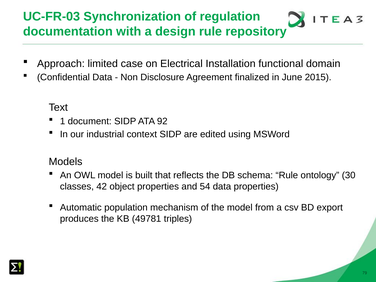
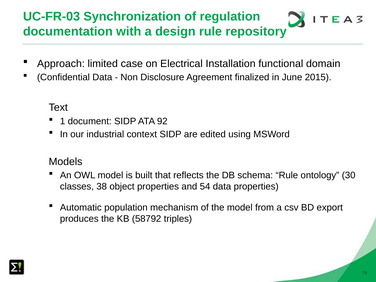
42: 42 -> 38 (102, 187)
49781: 49781 -> 58792 (147, 219)
